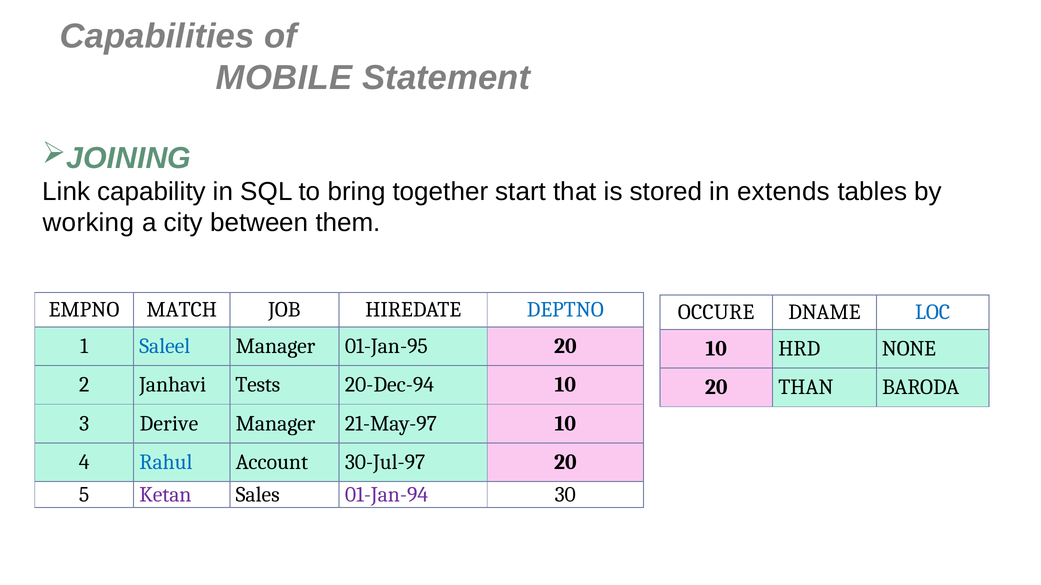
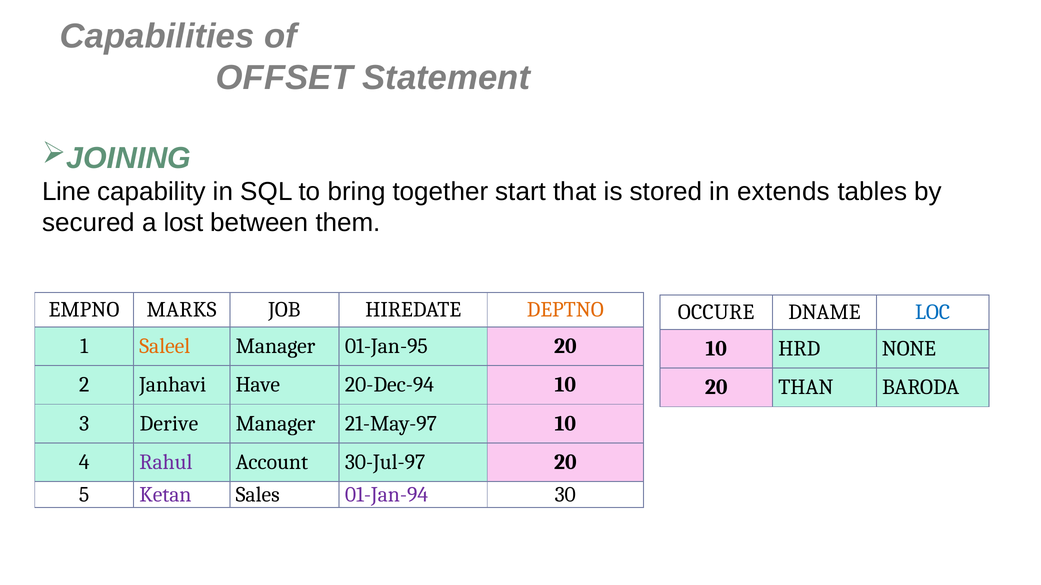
MOBILE: MOBILE -> OFFSET (284, 78)
Link: Link -> Line (66, 192)
working: working -> secured (89, 223)
city: city -> lost (183, 223)
MATCH: MATCH -> MARKS (182, 310)
DEPTNO colour: blue -> orange (565, 310)
Saleel colour: blue -> orange (165, 346)
Tests: Tests -> Have (258, 385)
Rahul colour: blue -> purple (166, 462)
